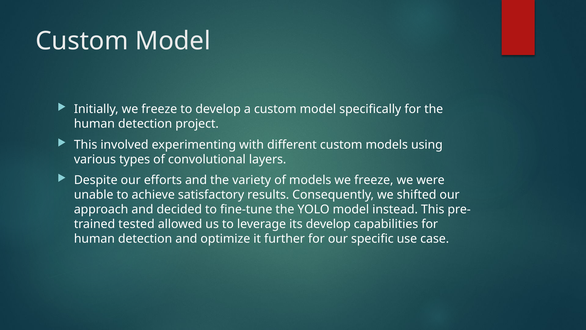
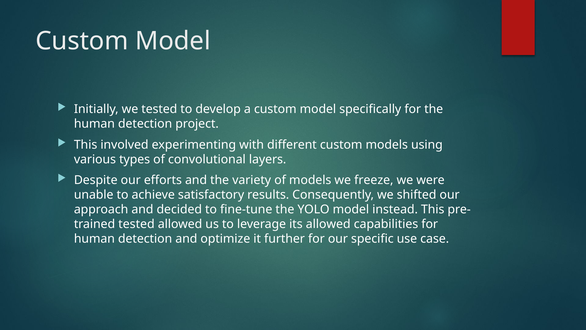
Initially we freeze: freeze -> tested (159, 109)
its develop: develop -> allowed (328, 224)
